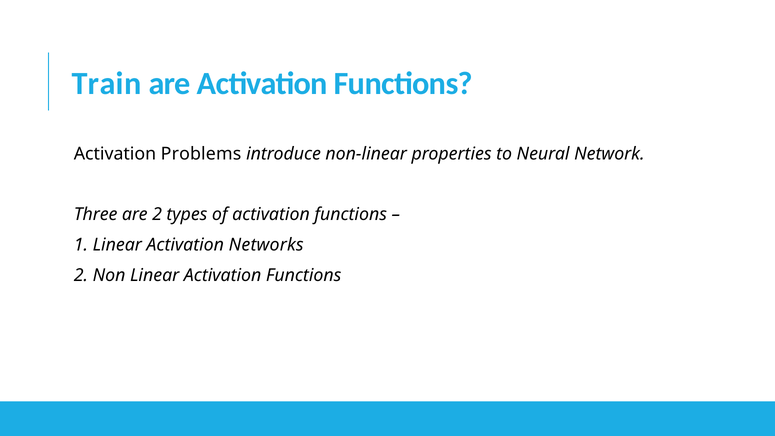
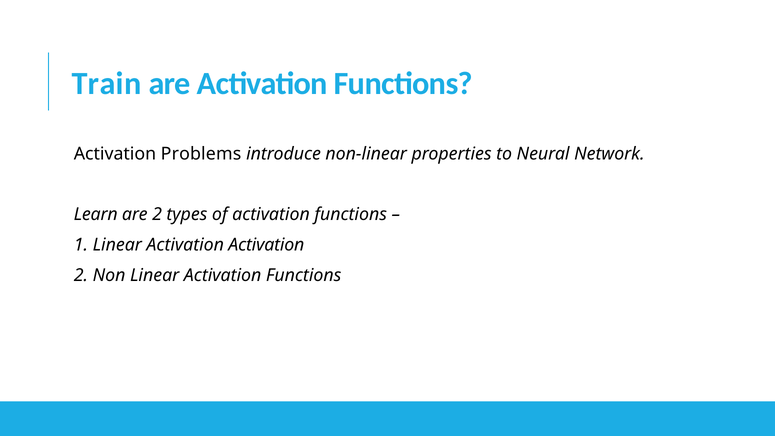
Three: Three -> Learn (96, 215)
Activation Networks: Networks -> Activation (266, 245)
